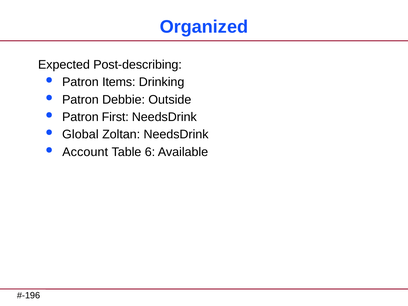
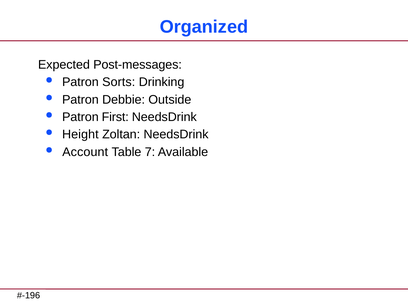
Post-describing: Post-describing -> Post-messages (138, 65)
Items: Items -> Sorts (119, 82)
Global: Global -> Height (80, 135)
6: 6 -> 7 (150, 152)
